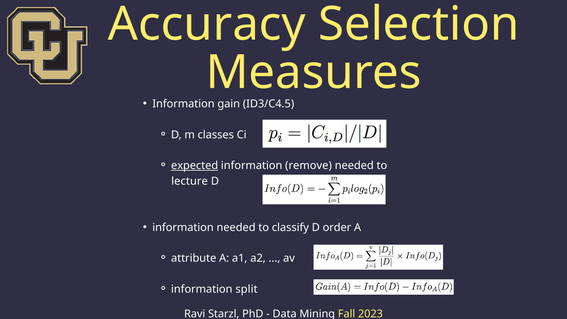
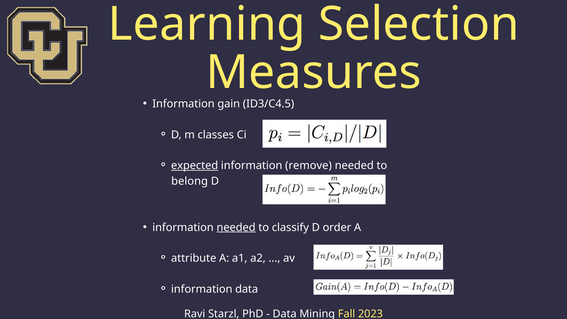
Accuracy: Accuracy -> Learning (207, 24)
lecture: lecture -> belong (190, 181)
needed underline: none -> present (236, 227)
information split: split -> data (247, 289)
